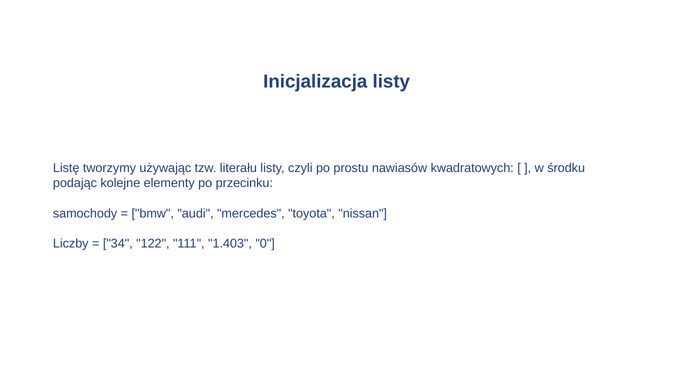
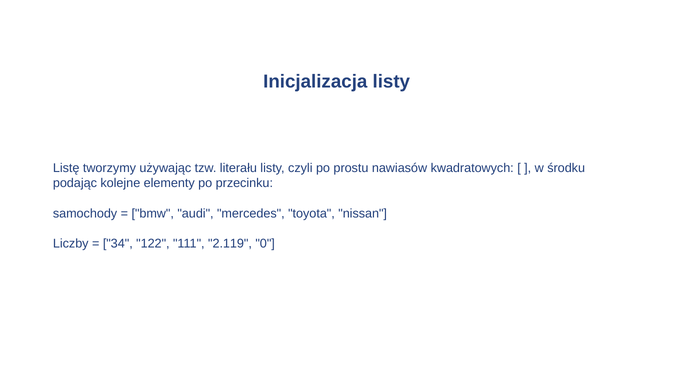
1.403: 1.403 -> 2.119 (230, 244)
